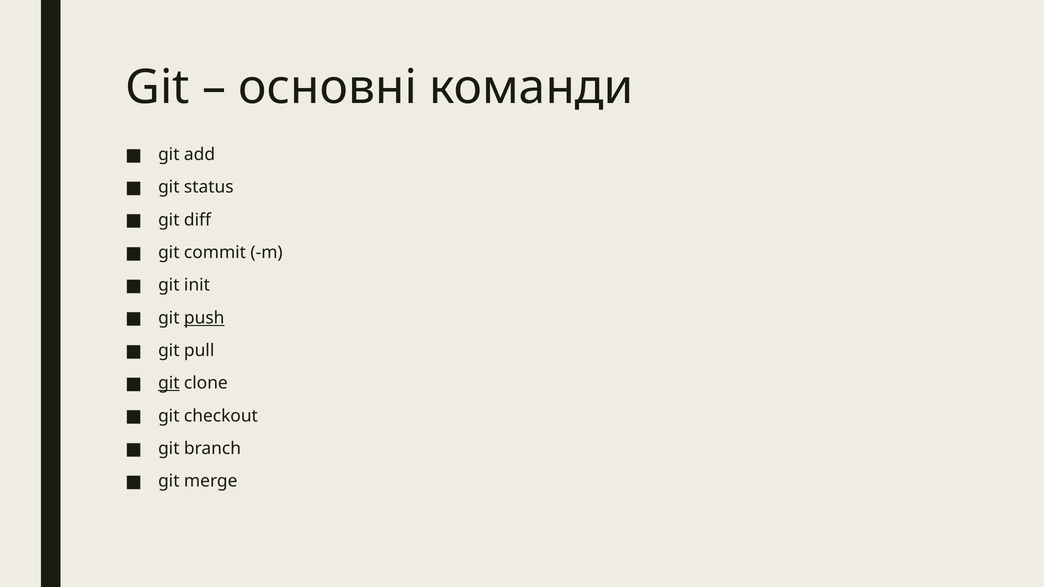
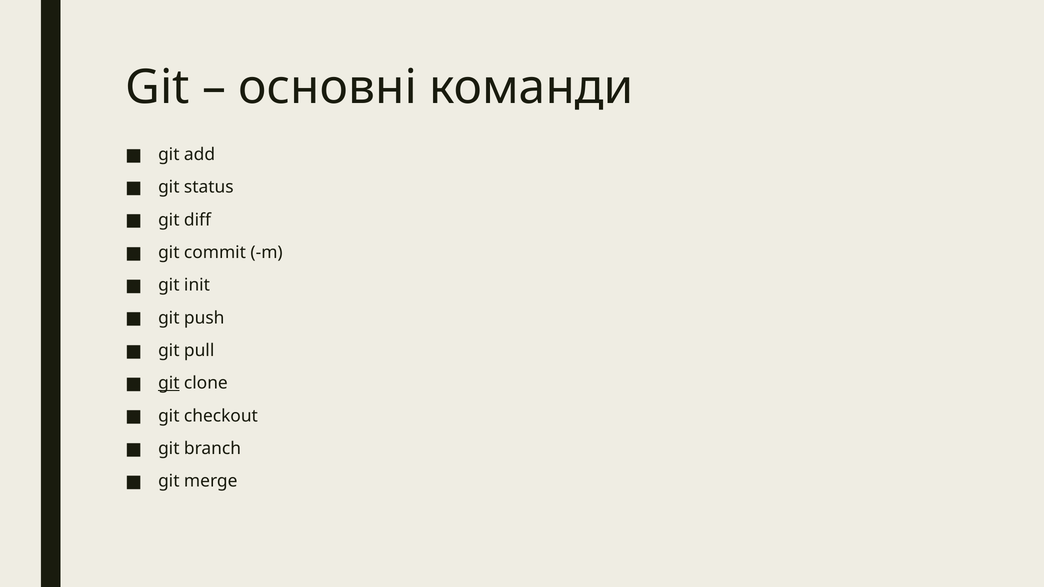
push underline: present -> none (204, 318)
